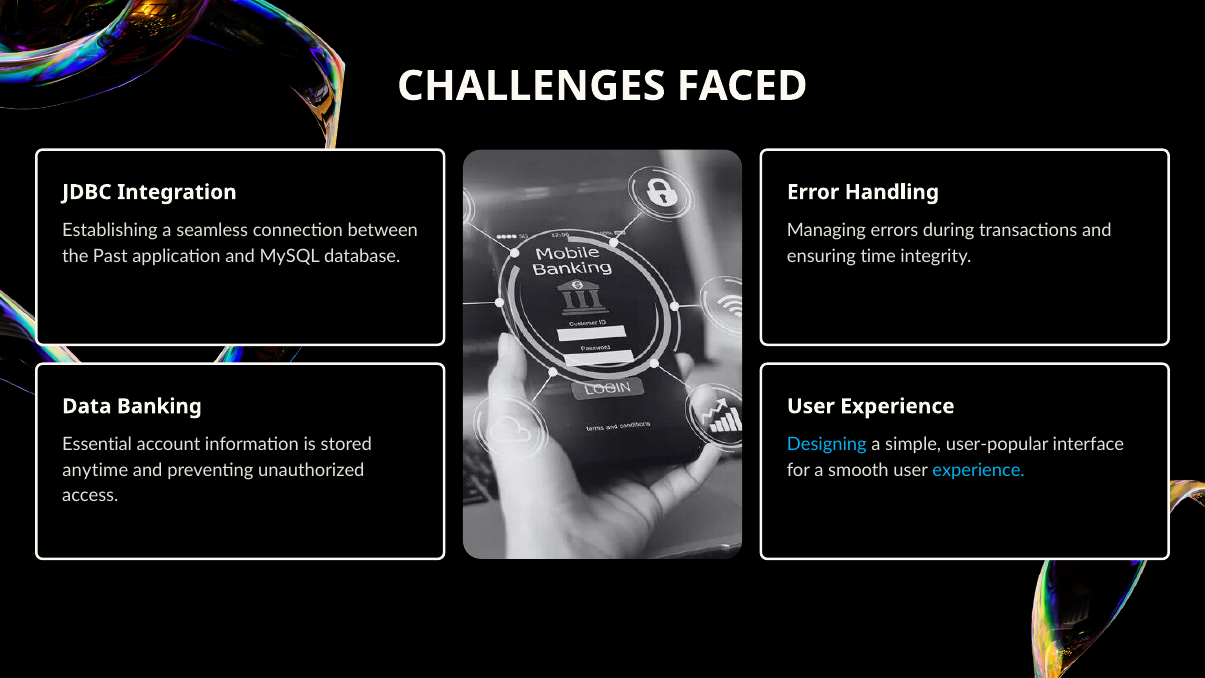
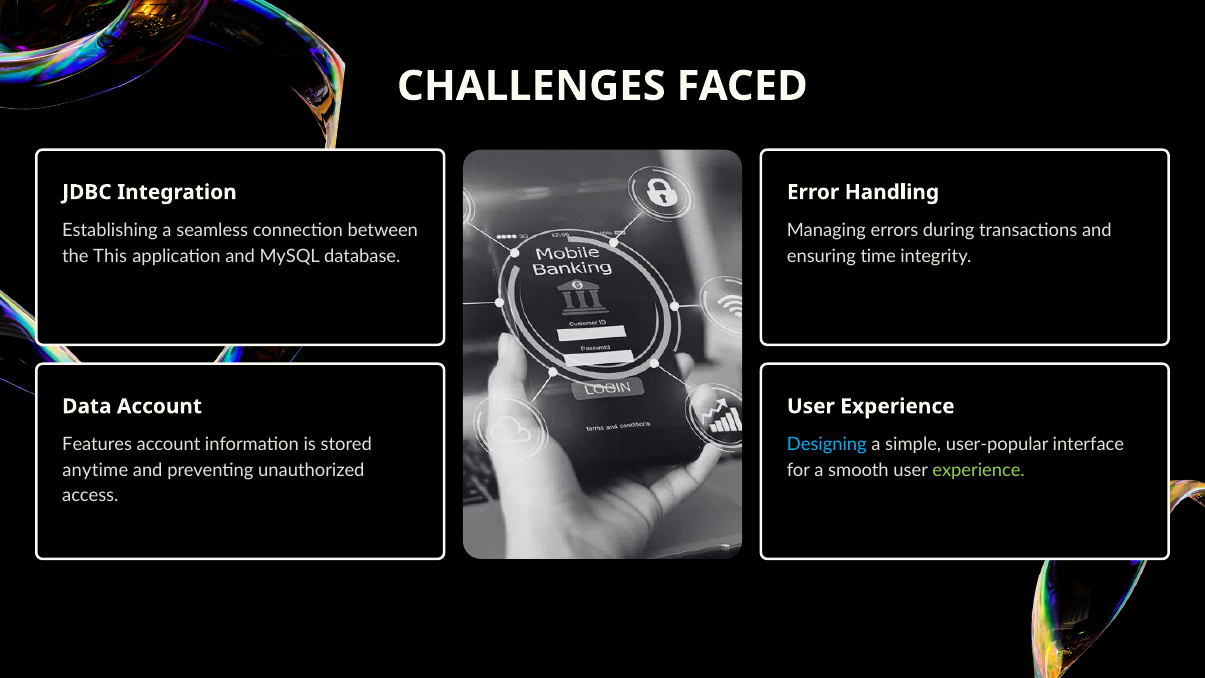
Past: Past -> This (110, 256)
Data Banking: Banking -> Account (159, 406)
Essential: Essential -> Features (97, 444)
experience colour: light blue -> light green (979, 470)
